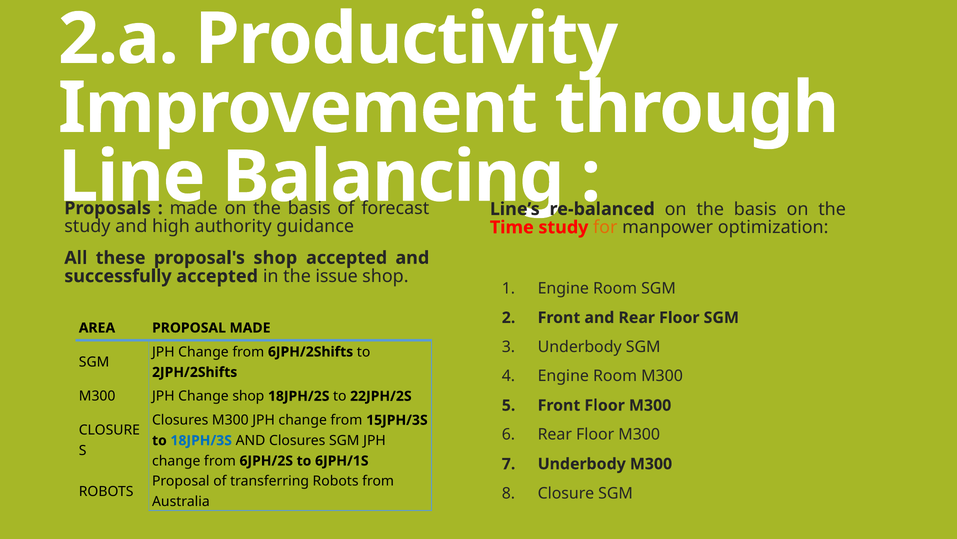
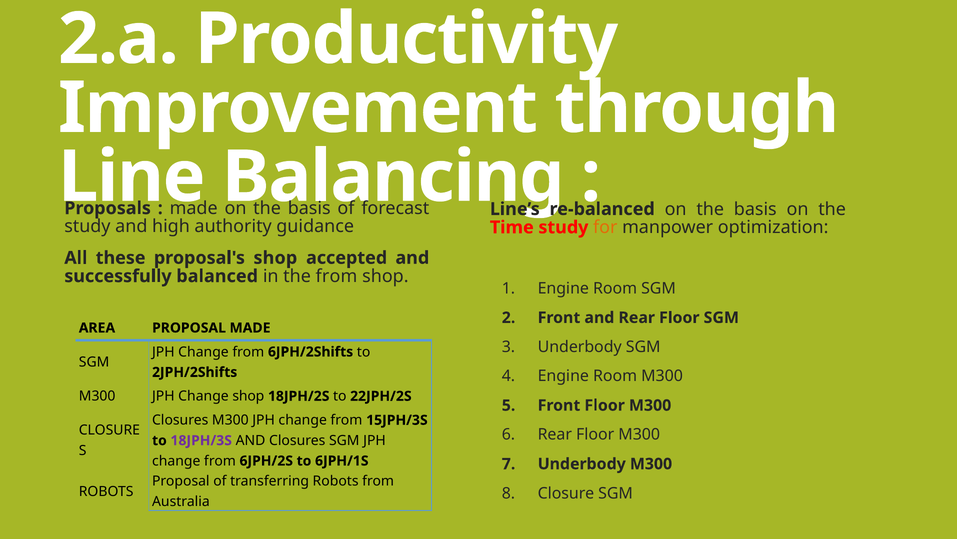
successfully accepted: accepted -> balanced (217, 276)
the issue: issue -> from (336, 276)
18JPH/3S colour: blue -> purple (201, 440)
